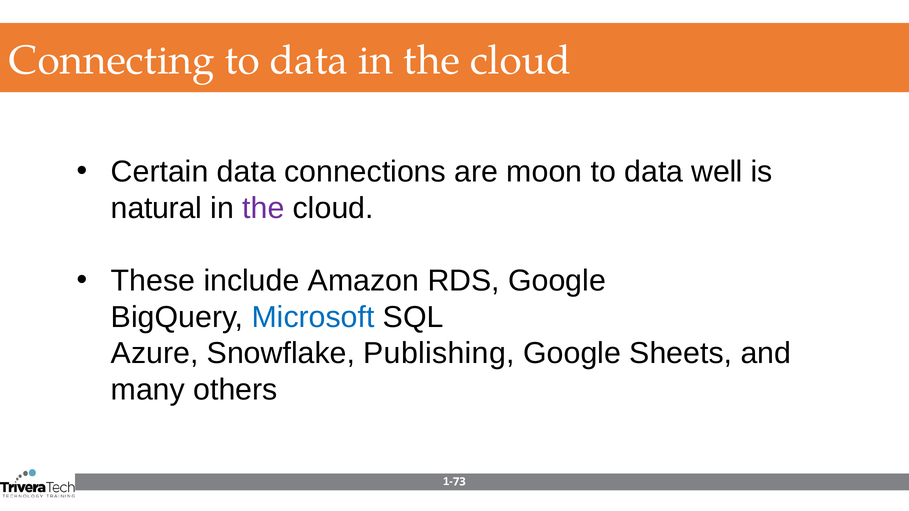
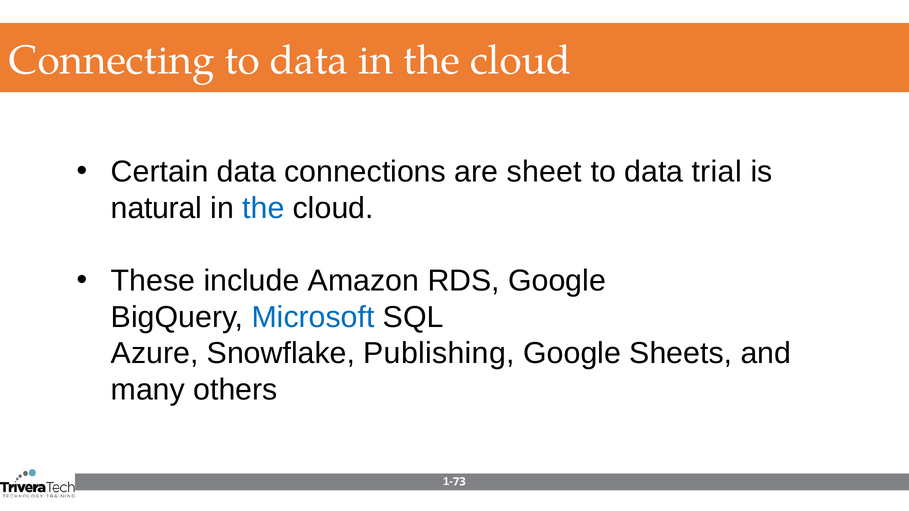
moon: moon -> sheet (544, 172)
well: well -> trial (717, 172)
the colour: purple -> blue (263, 208)
